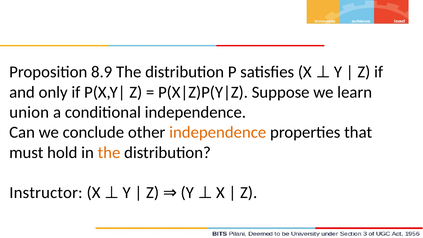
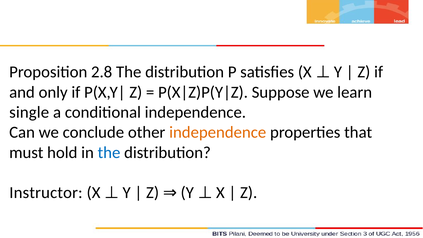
8.9: 8.9 -> 2.8 (102, 72)
union: union -> single (29, 112)
the colour: orange -> blue (109, 153)
